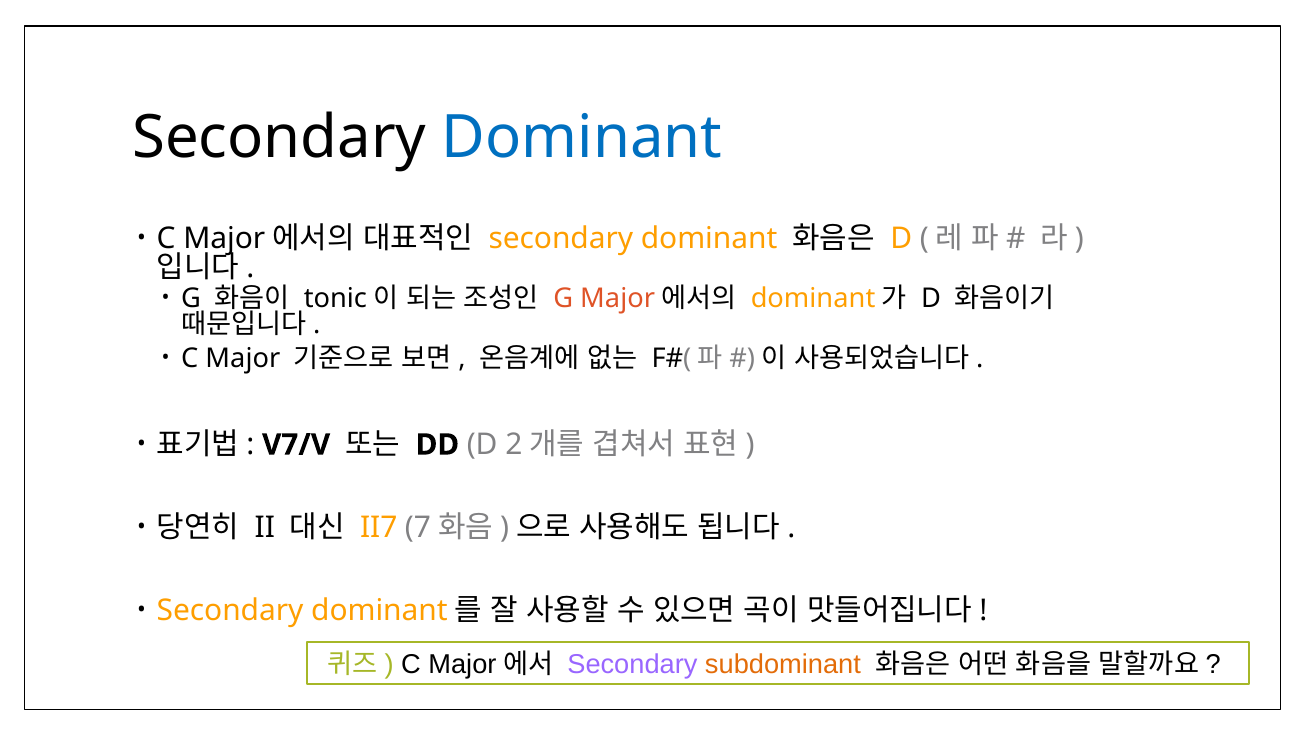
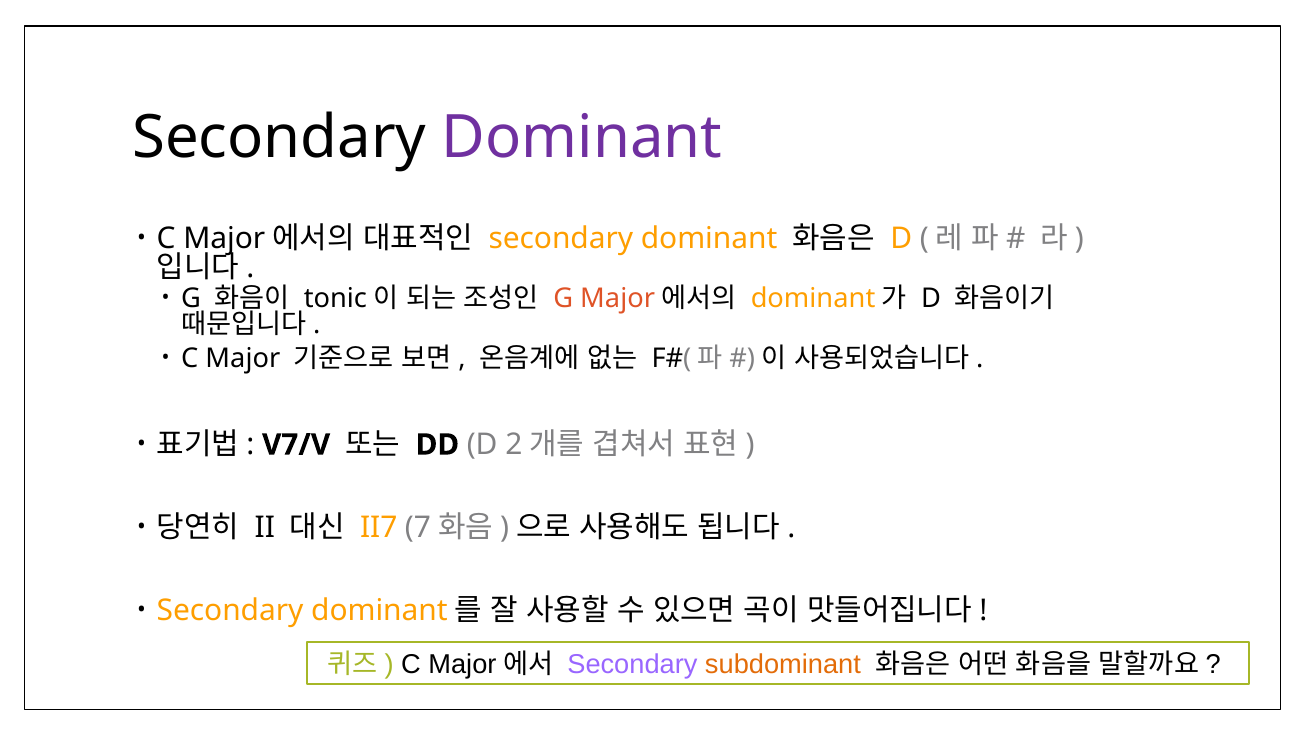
Dominant colour: blue -> purple (582, 138)
